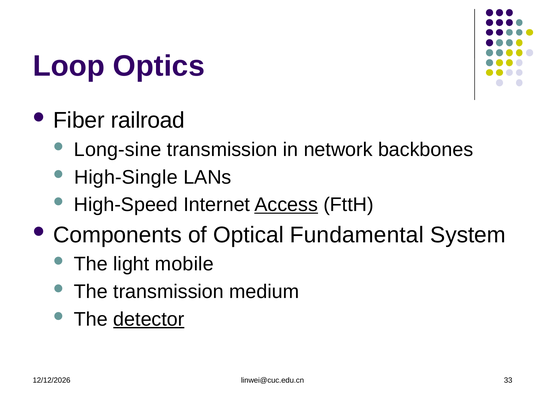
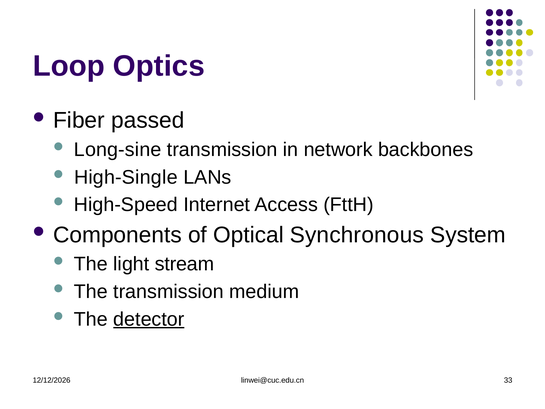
railroad: railroad -> passed (148, 120)
Access underline: present -> none (286, 205)
Fundamental: Fundamental -> Synchronous (357, 235)
mobile: mobile -> stream (184, 264)
